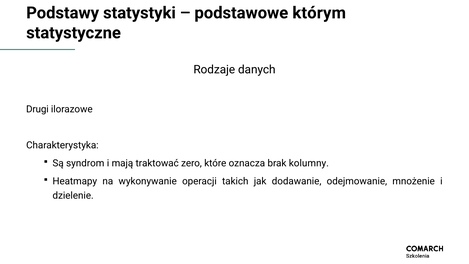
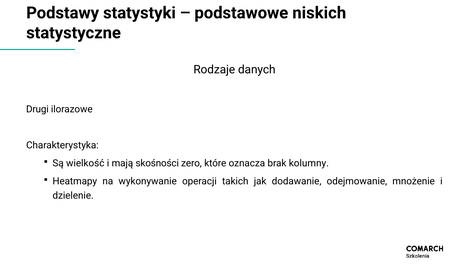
którym: którym -> niskich (319, 13)
syndrom: syndrom -> wielkość (85, 163)
traktować: traktować -> skośności (157, 163)
